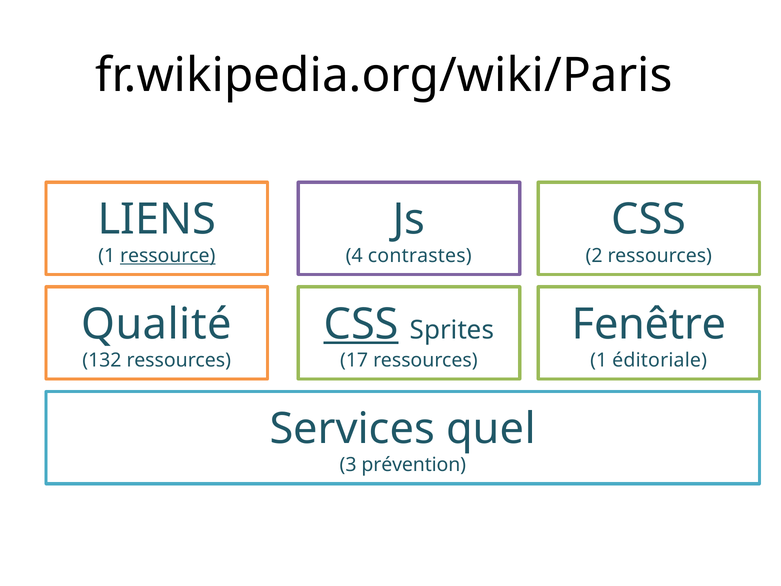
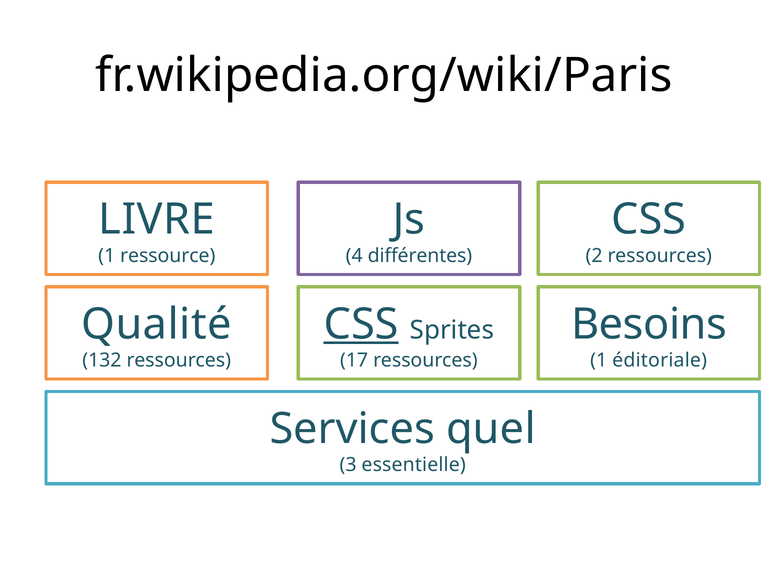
LIENS: LIENS -> LIVRE (157, 220)
ressource underline: present -> none (168, 256)
contrastes: contrastes -> différentes (420, 256)
Fenêtre: Fenêtre -> Besoins (649, 324)
prévention: prévention -> essentielle (414, 465)
